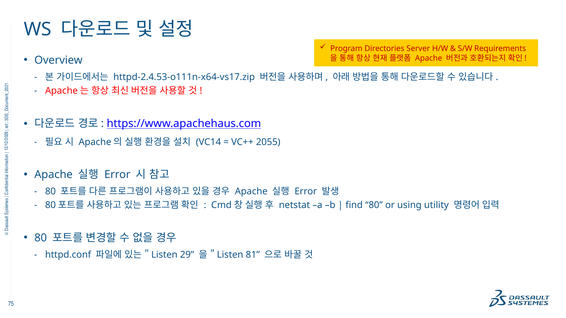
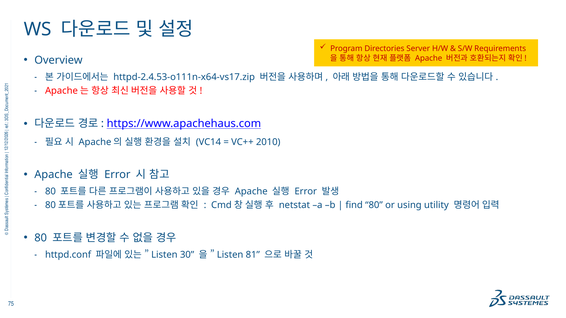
2055: 2055 -> 2010 (268, 142)
29: 29 -> 30 (187, 255)
